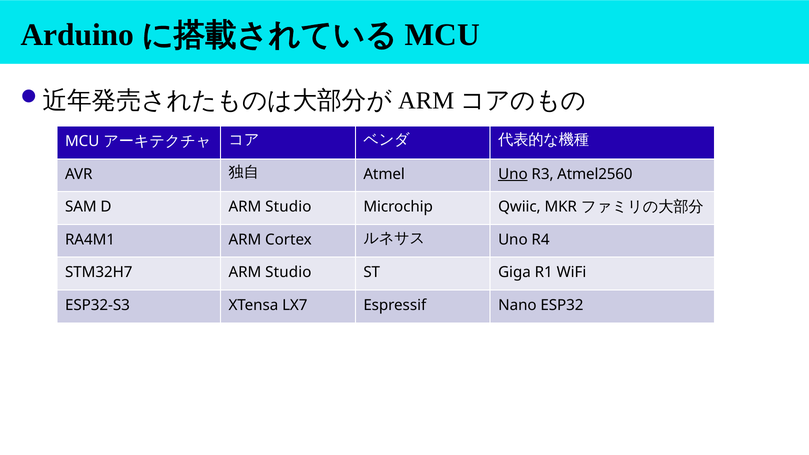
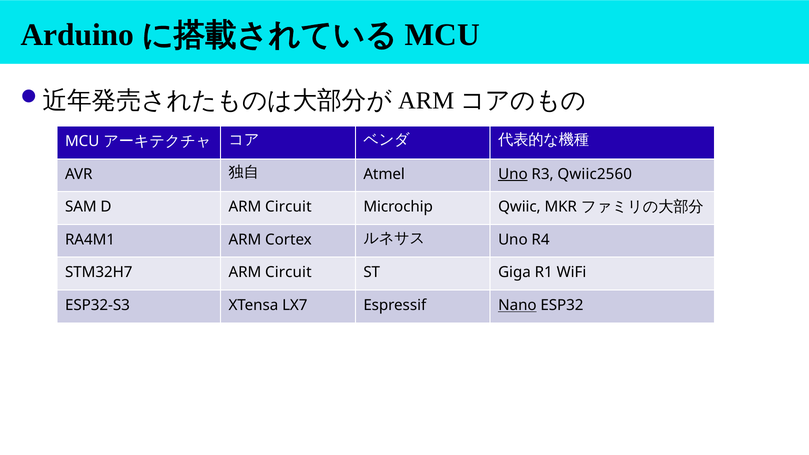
Atmel2560: Atmel2560 -> Qwiic2560 (595, 174)
D ARM Studio: Studio -> Circuit (288, 207)
STM32H7 ARM Studio: Studio -> Circuit (288, 272)
Nano underline: none -> present (517, 305)
